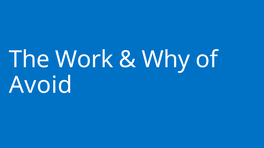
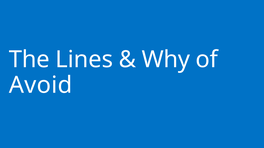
Work: Work -> Lines (84, 60)
